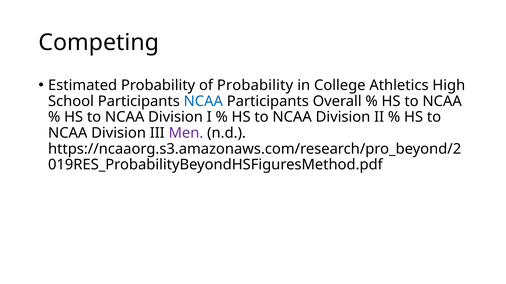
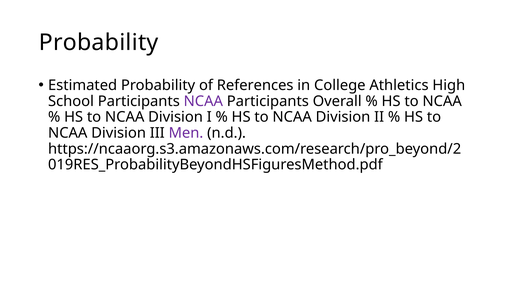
Competing: Competing -> Probability (99, 43)
of Probability: Probability -> References (255, 86)
NCAA colour: blue -> purple (203, 101)
